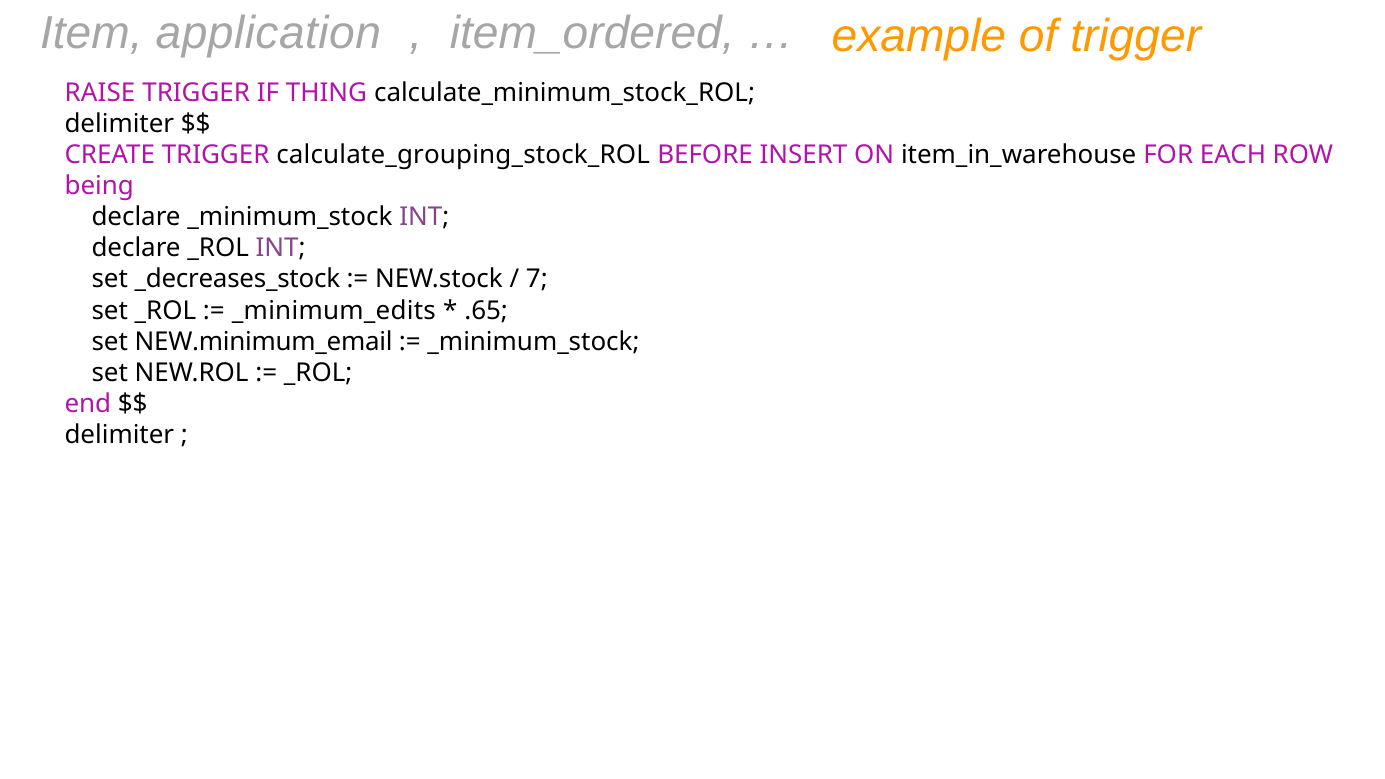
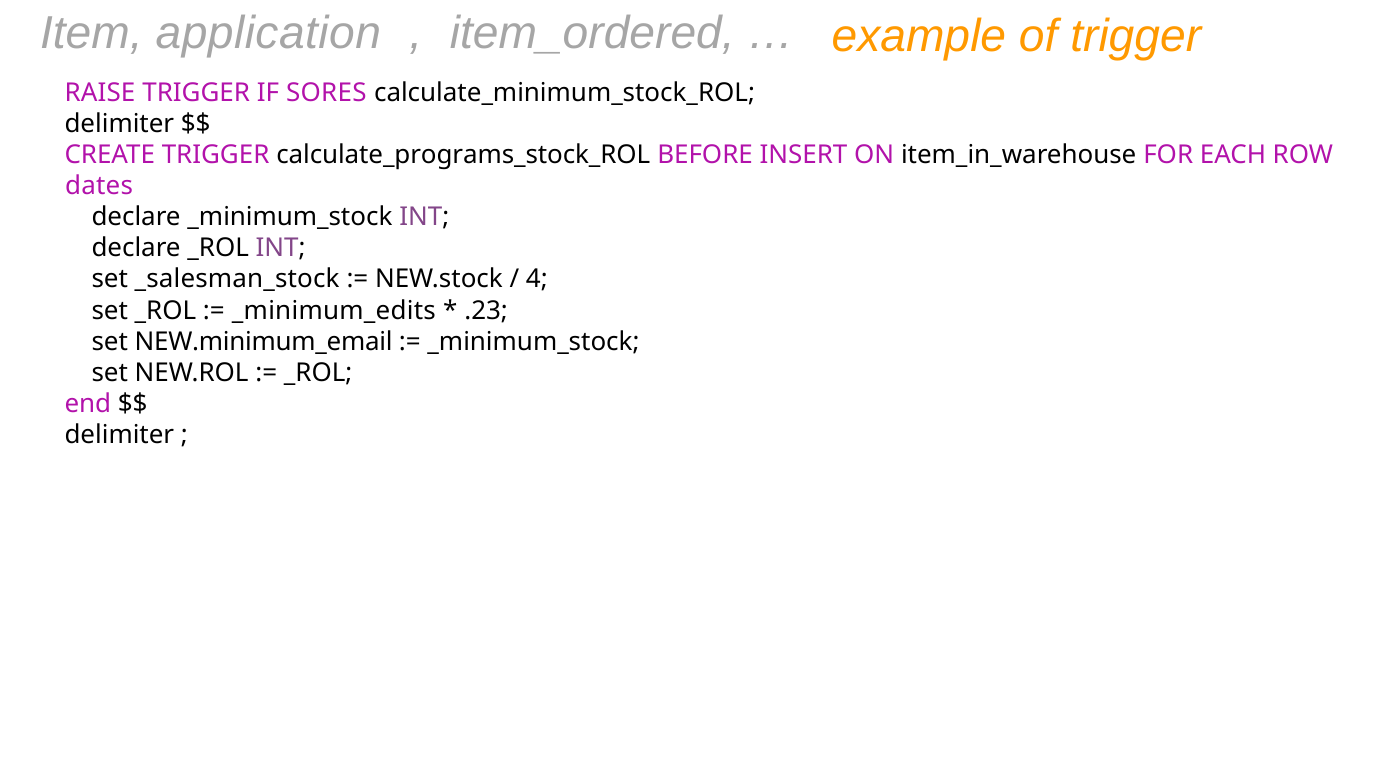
THING: THING -> SORES (326, 92)
calculate_grouping_stock_ROL: calculate_grouping_stock_ROL -> calculate_programs_stock_ROL (463, 155)
being: being -> dates (99, 186)
_decreases_stock: _decreases_stock -> _salesman_stock (237, 279)
7: 7 -> 4 (537, 279)
.65: .65 -> .23 (486, 311)
